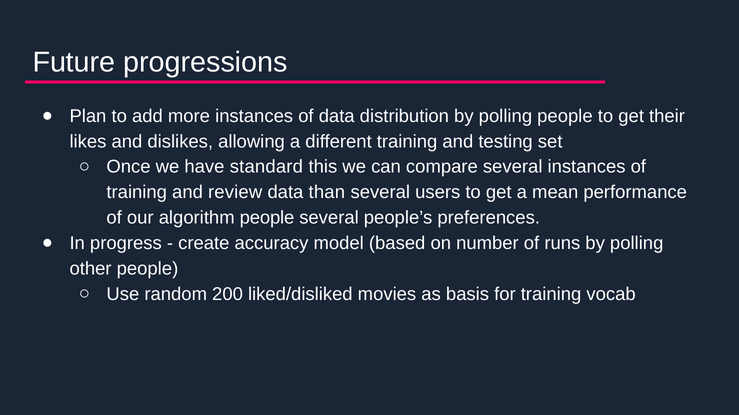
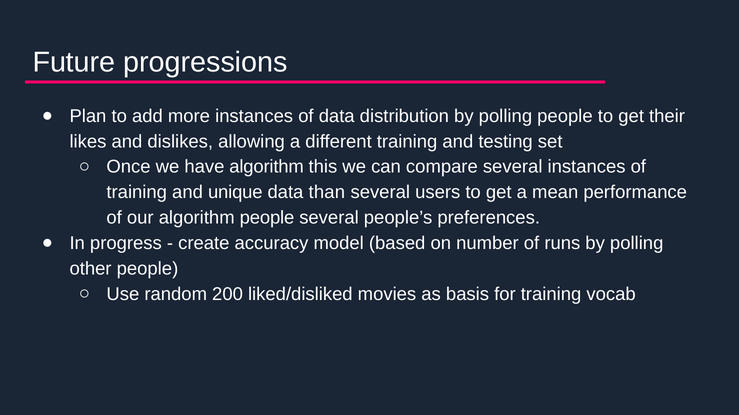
have standard: standard -> algorithm (267, 167)
review: review -> unique (235, 193)
